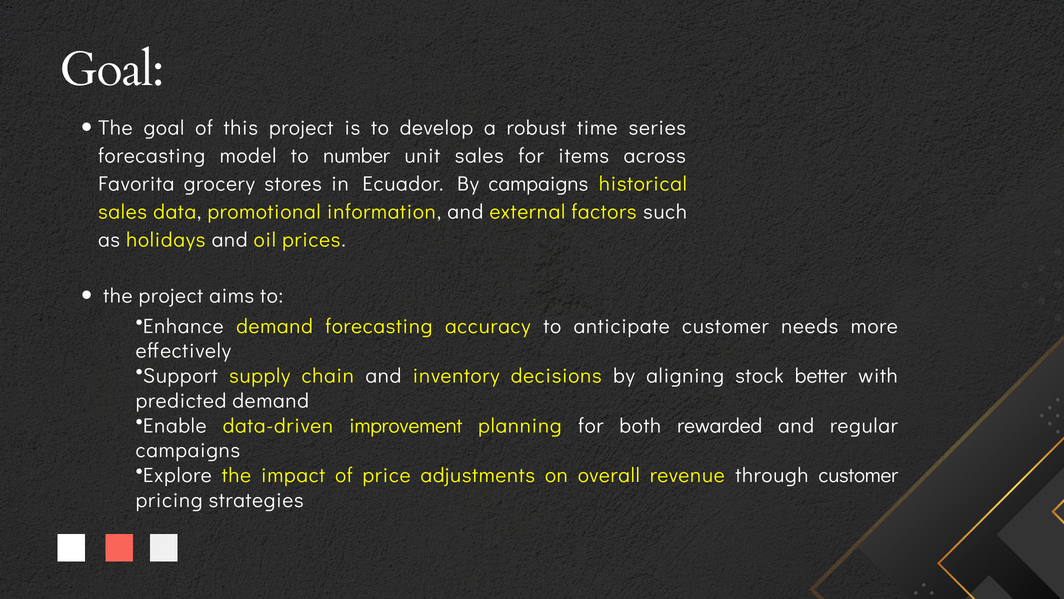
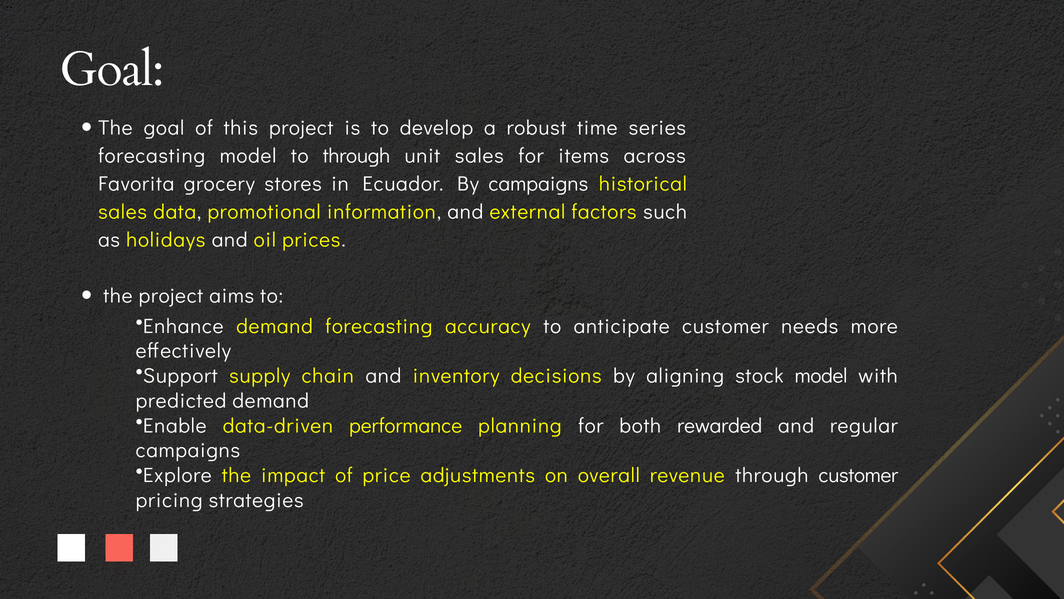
to number: number -> through (357, 156)
stock better: better -> model (821, 376)
improvement: improvement -> performance (406, 425)
